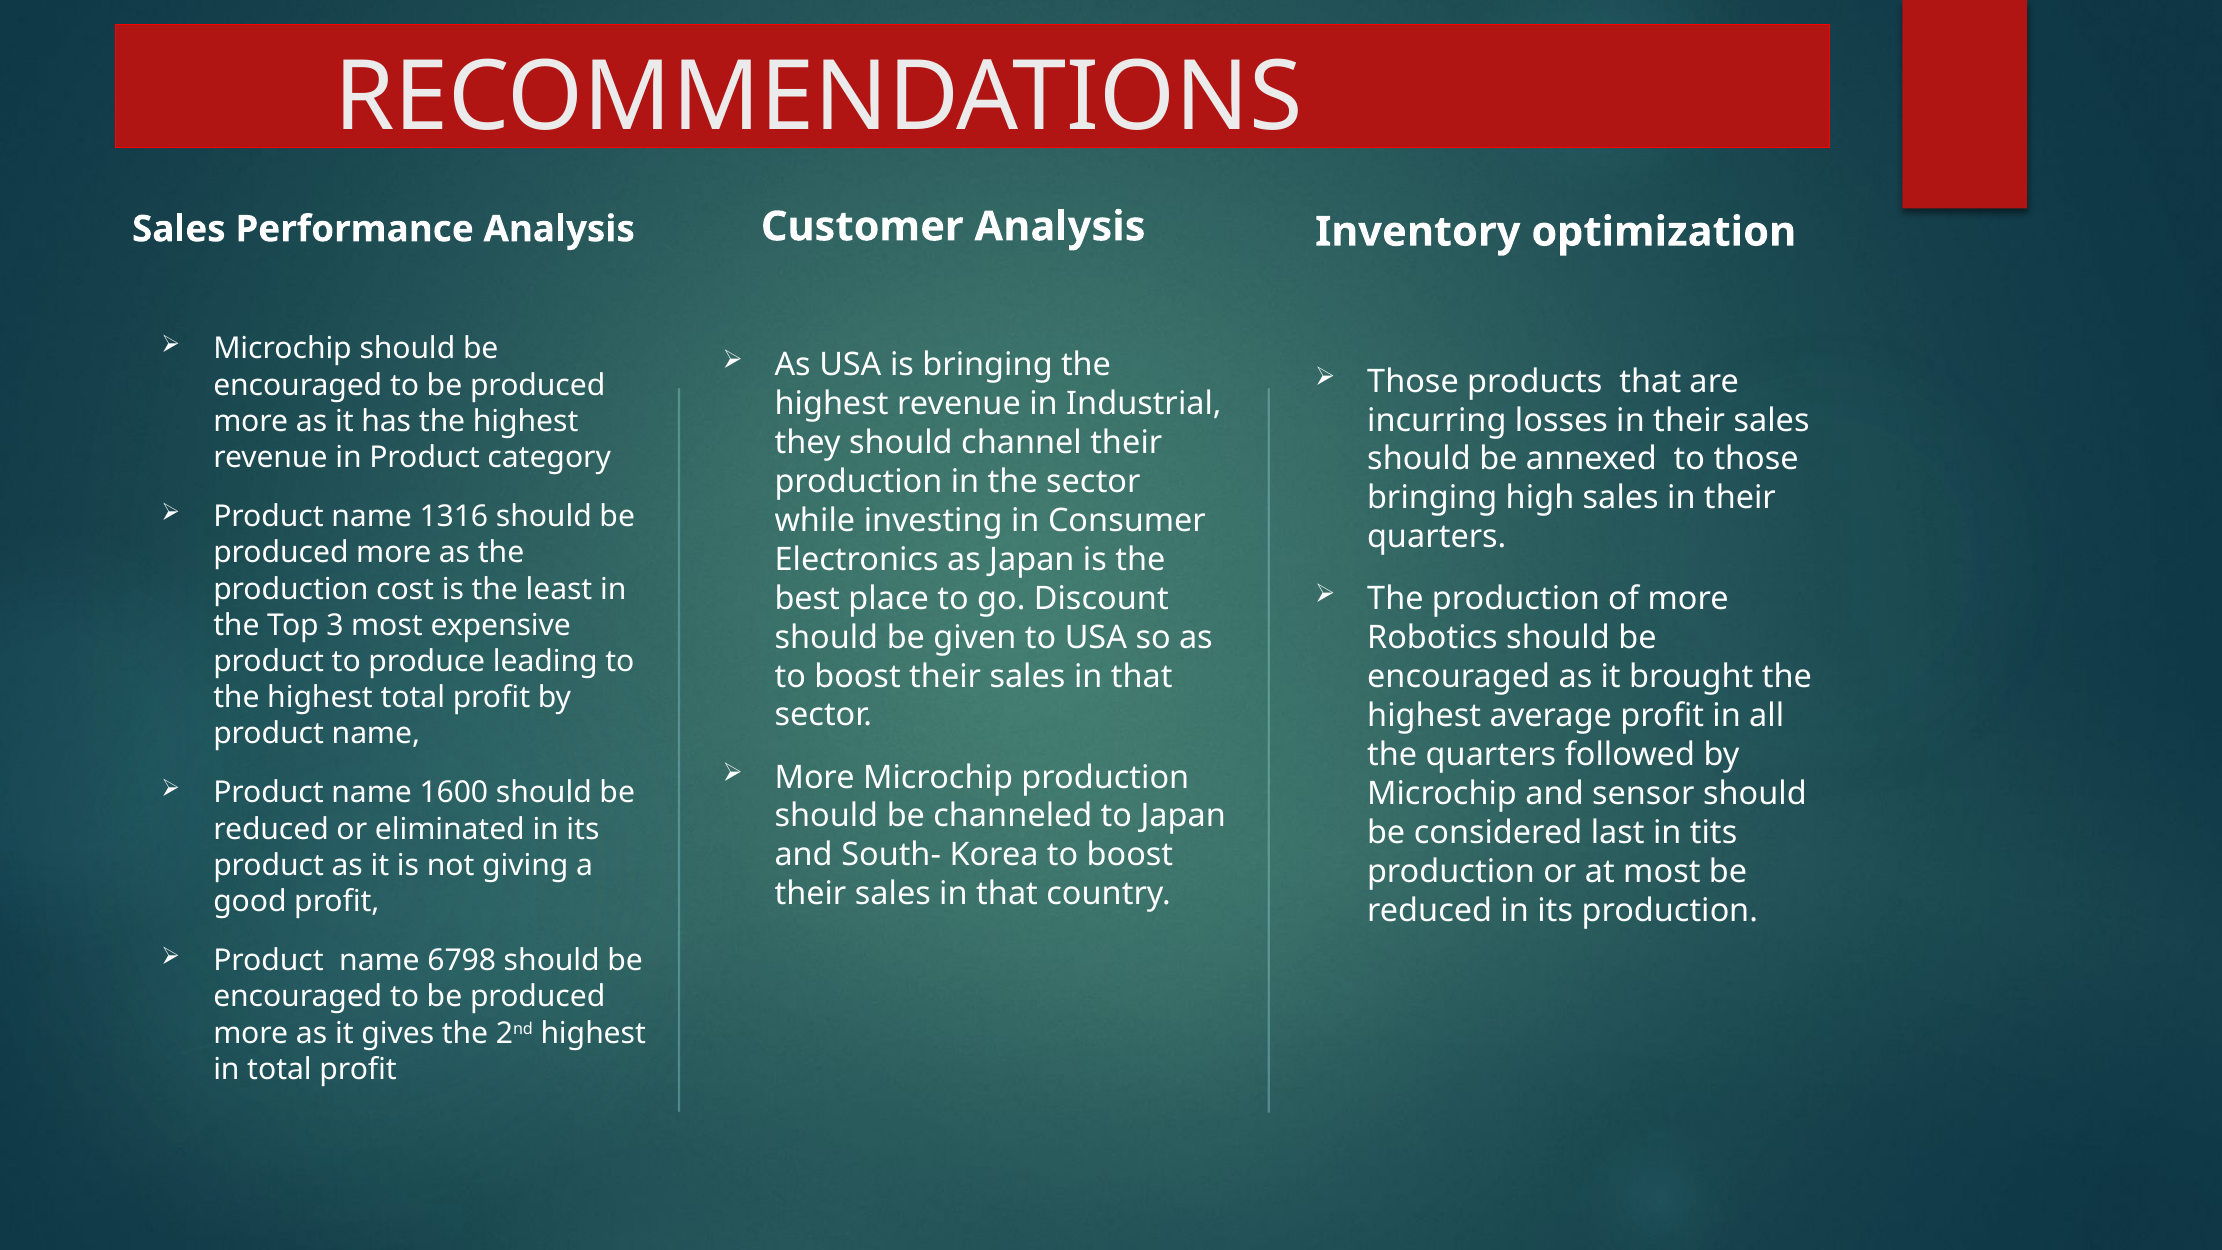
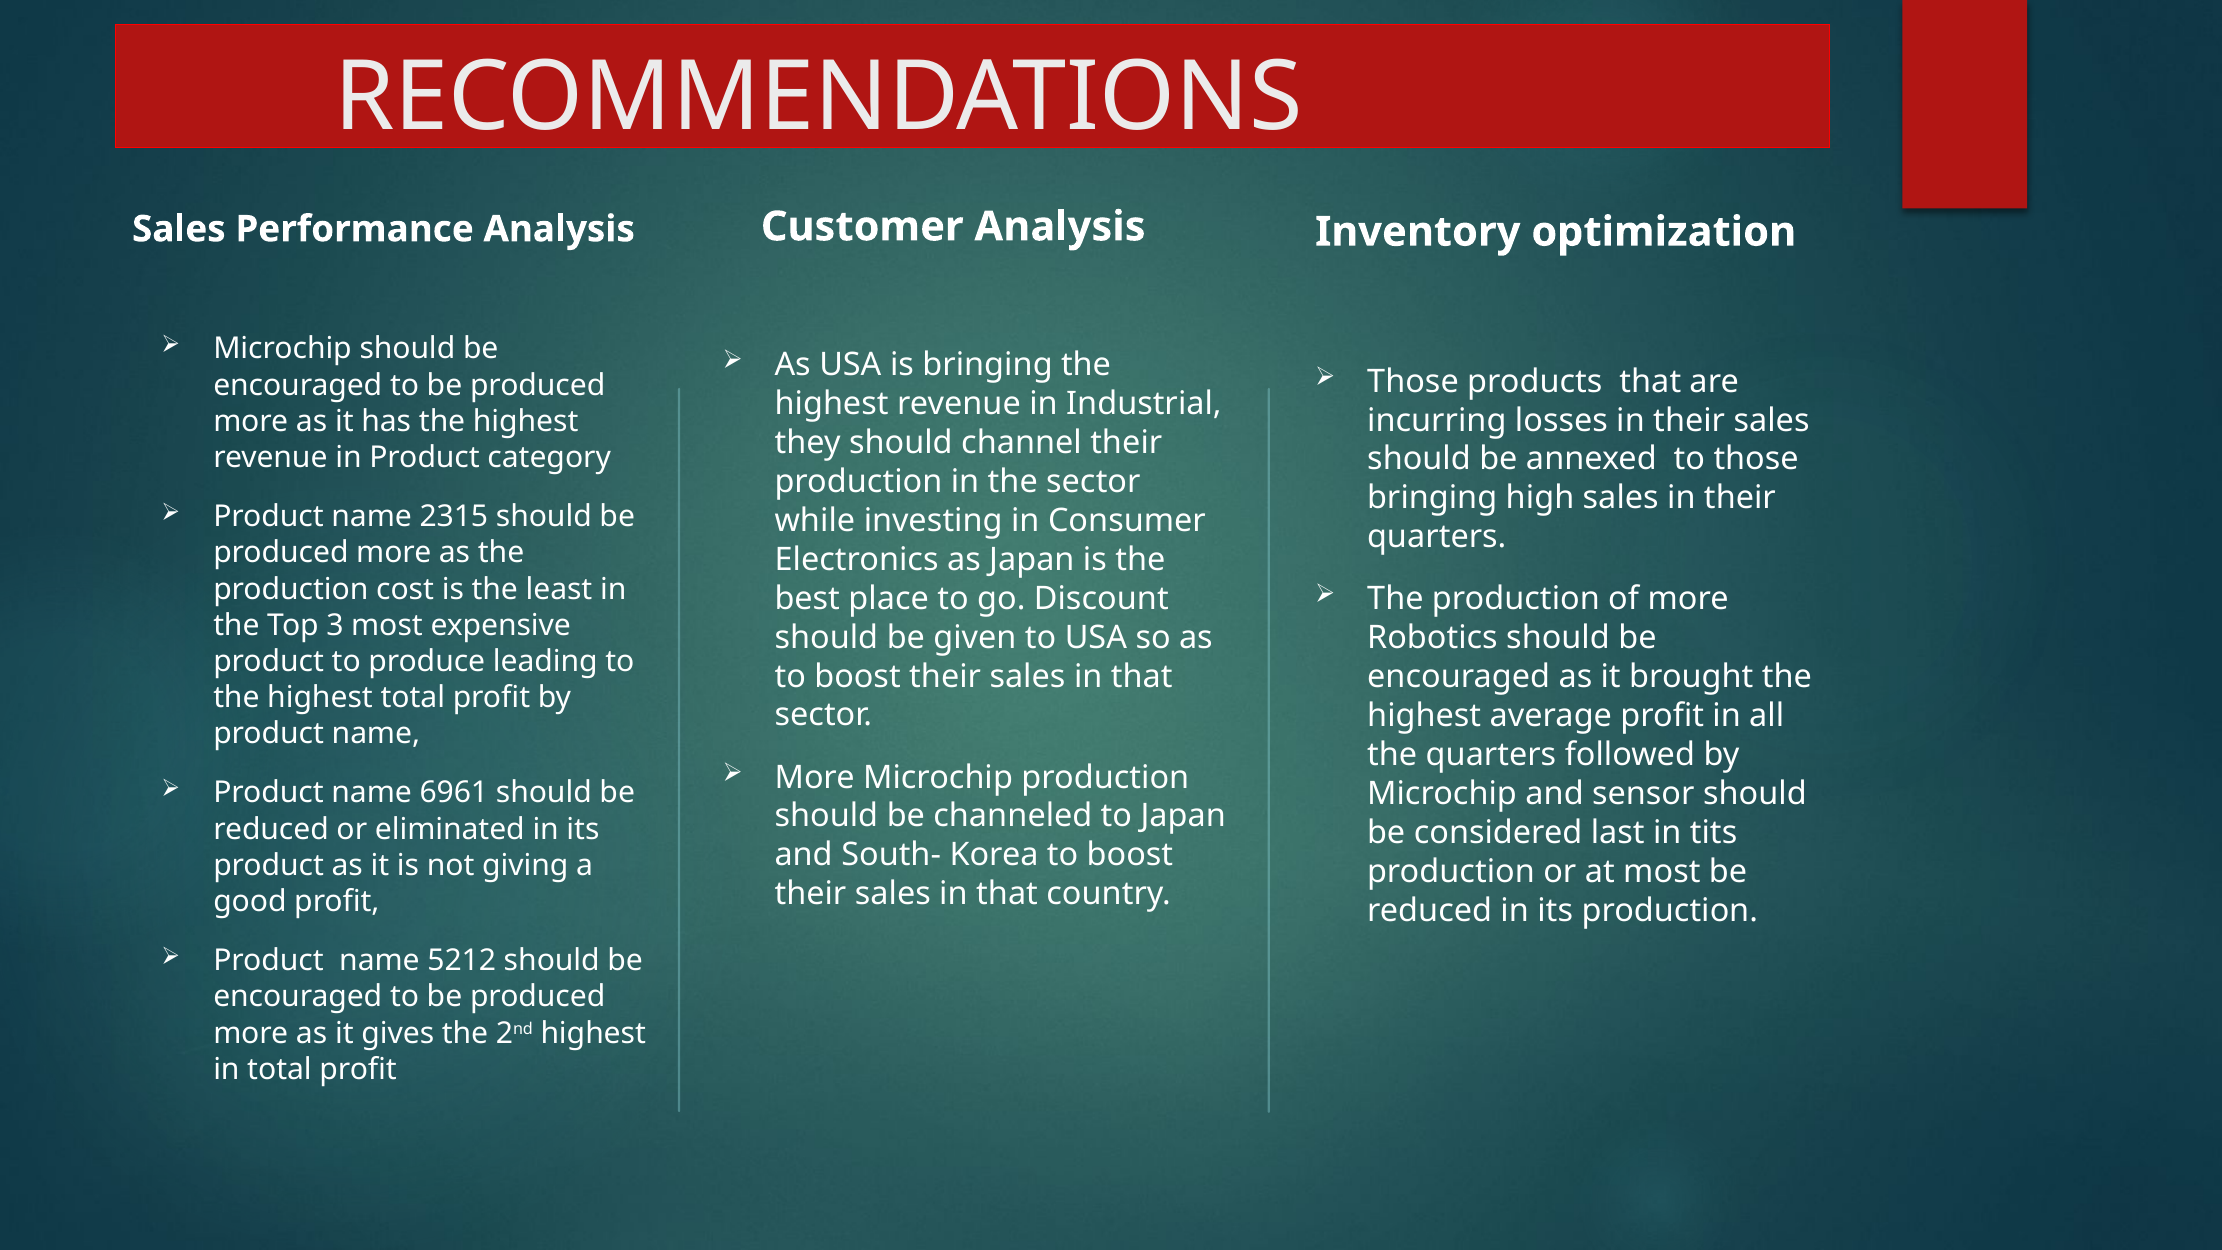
1316: 1316 -> 2315 (454, 517)
1600: 1600 -> 6961 (454, 793)
6798: 6798 -> 5212 (462, 961)
